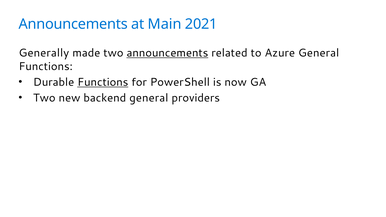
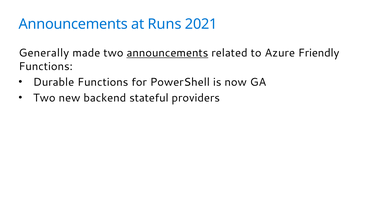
Main: Main -> Runs (165, 24)
Azure General: General -> Friendly (319, 53)
Functions underline: present -> none (103, 82)
backend general: general -> stateful (149, 98)
